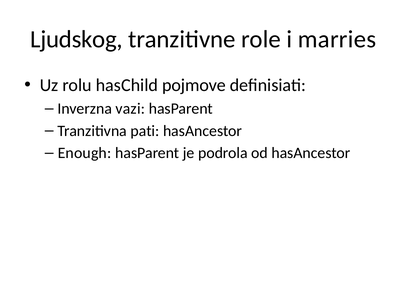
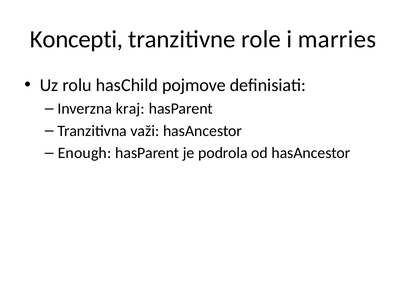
Ljudskog: Ljudskog -> Koncepti (76, 39)
vazi: vazi -> kraj (130, 109)
pati: pati -> važi (145, 131)
